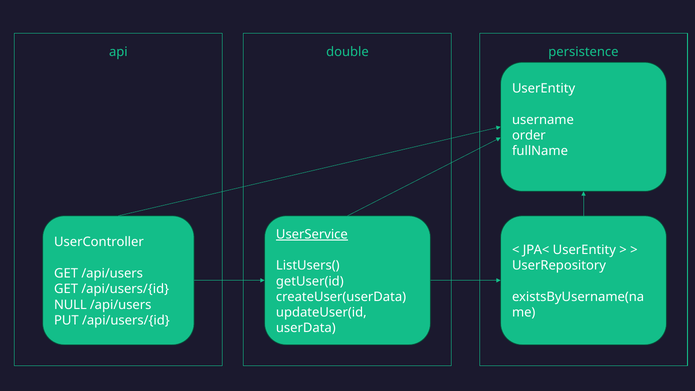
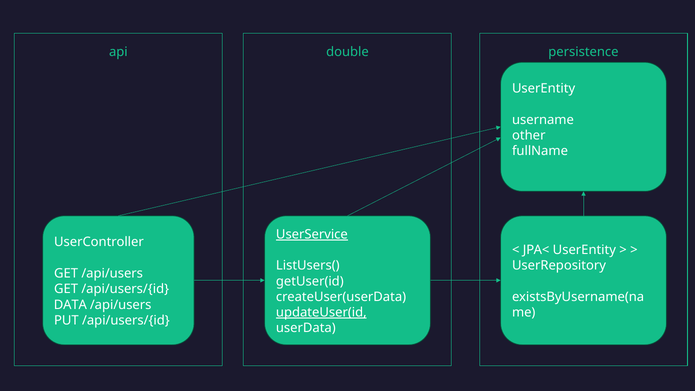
order: order -> other (529, 136)
NULL: NULL -> DATA (70, 305)
updateUser(id underline: none -> present (321, 312)
